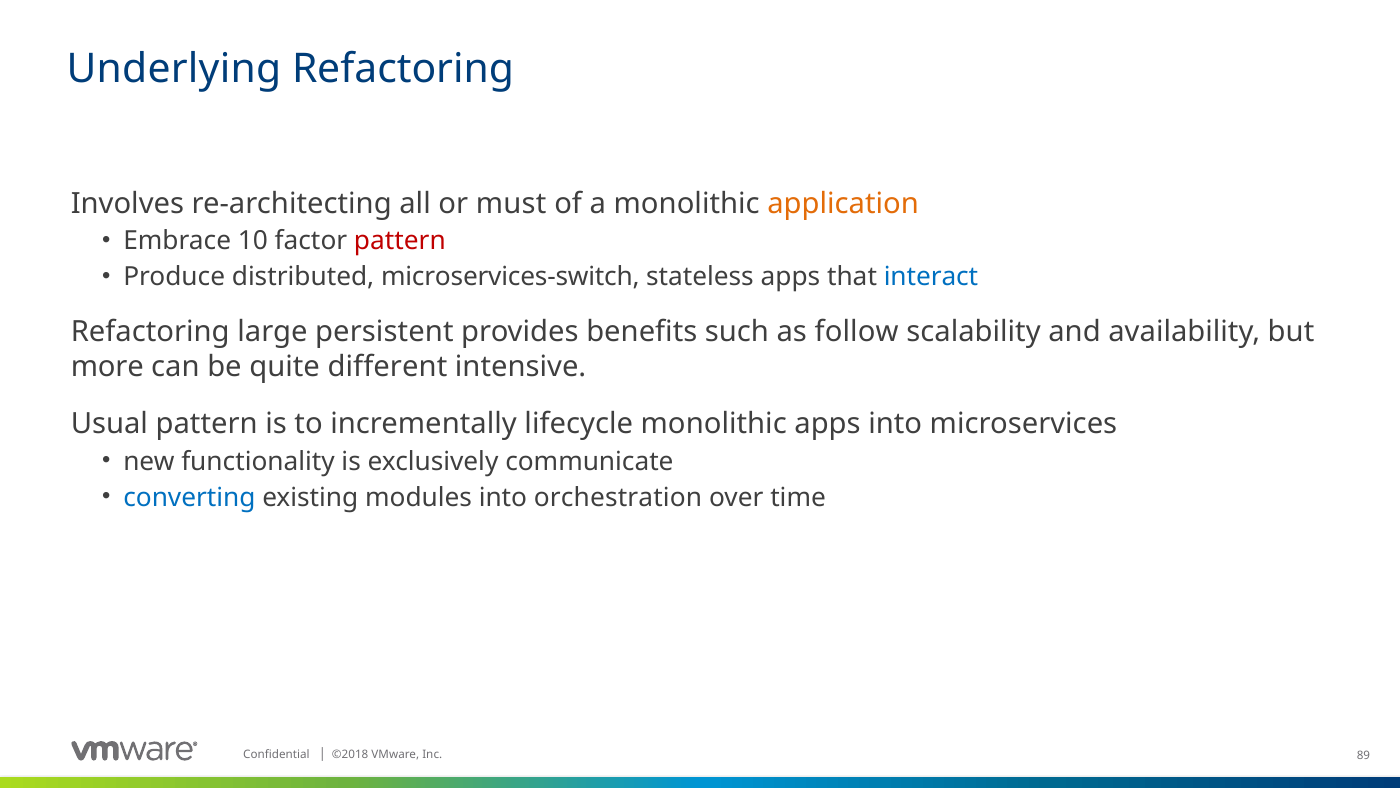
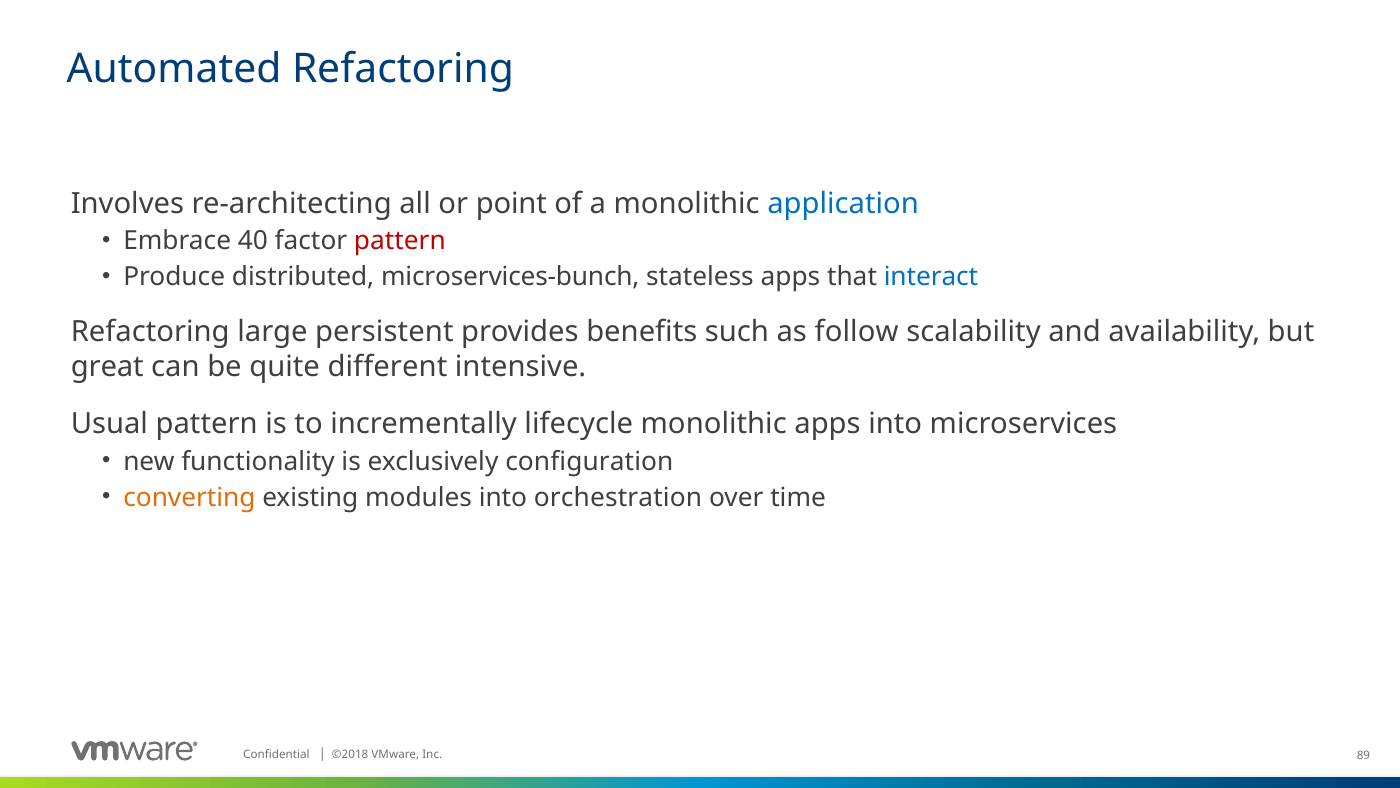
Underlying: Underlying -> Automated (174, 69)
must: must -> point (511, 203)
application colour: orange -> blue (843, 203)
10: 10 -> 40 (253, 241)
microservices-switch: microservices-switch -> microservices-bunch (510, 277)
more: more -> great (107, 367)
communicate: communicate -> configuration (589, 461)
converting colour: blue -> orange (189, 497)
